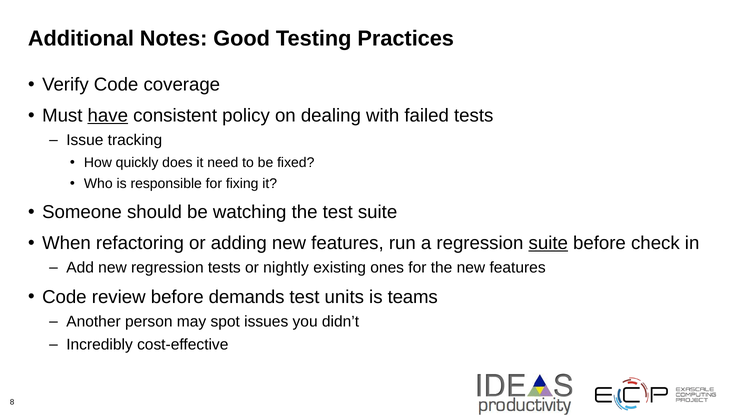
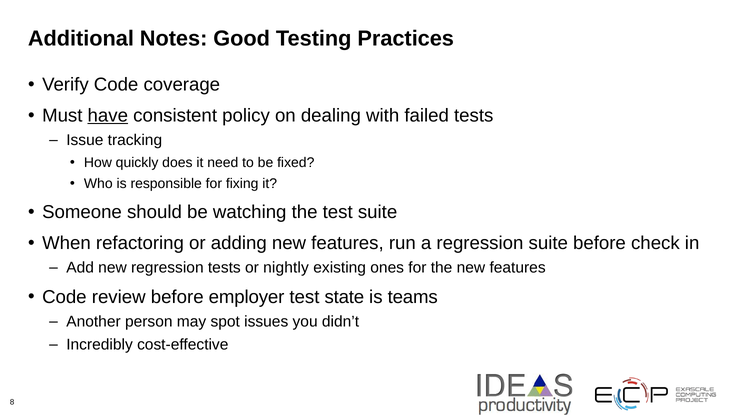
suite underline: present -> none (548, 243)
demands: demands -> employer (247, 297)
units: units -> state (344, 297)
